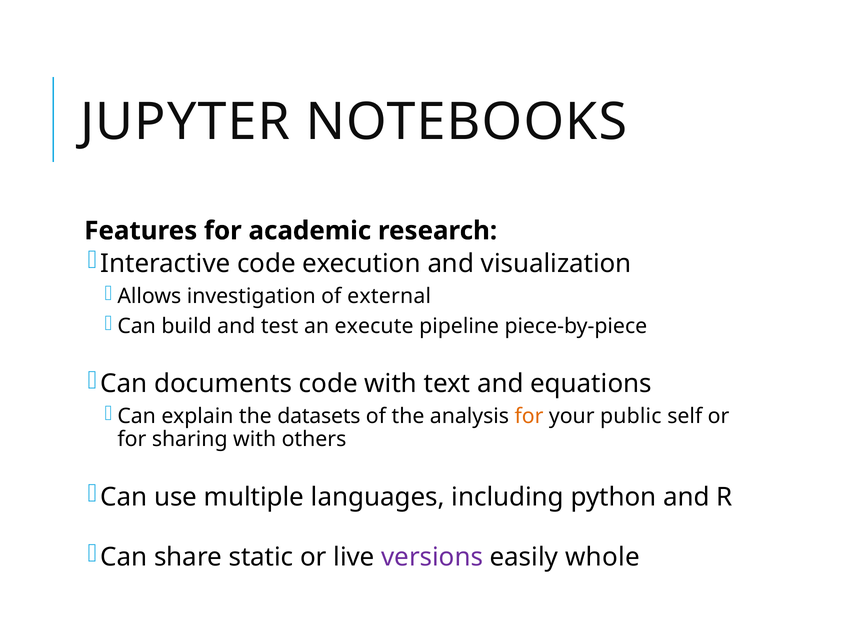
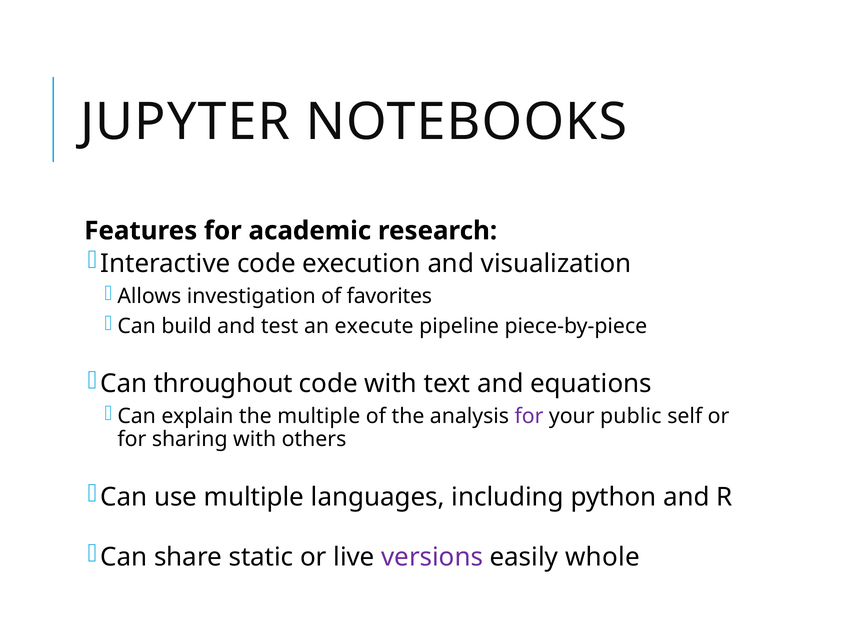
external: external -> favorites (389, 296)
documents: documents -> throughout (223, 384)
the datasets: datasets -> multiple (319, 417)
for colour: orange -> purple (529, 417)
